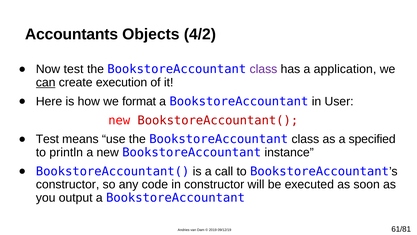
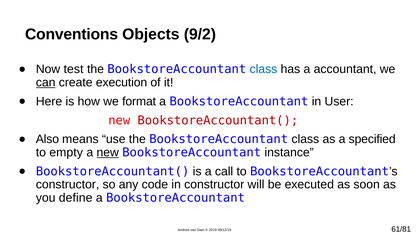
Accountants: Accountants -> Conventions (72, 34)
4/2: 4/2 -> 9/2 (200, 34)
class colour: purple -> blue (263, 69)
application: application -> accountant (345, 69)
Test: Test -> Also (47, 139)
println: println -> empty (66, 152)
new underline: none -> present (108, 152)
output: output -> define (76, 197)
